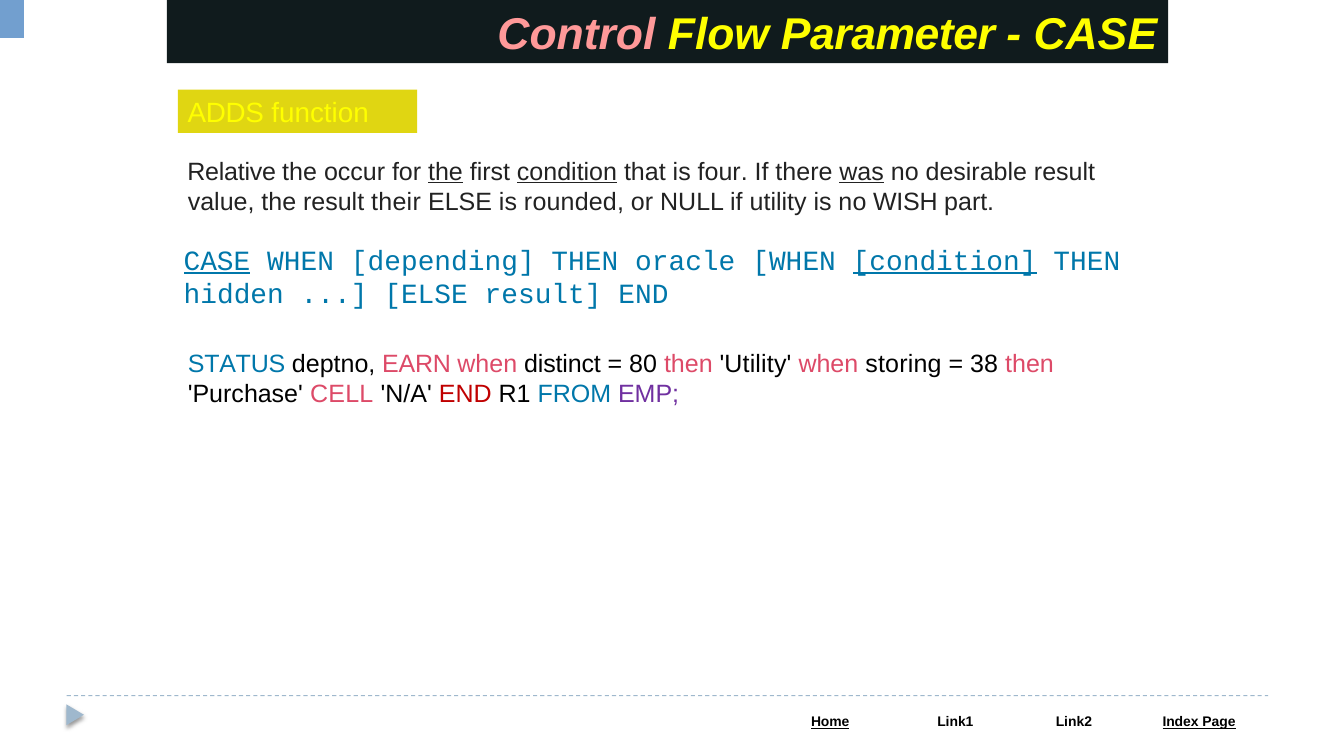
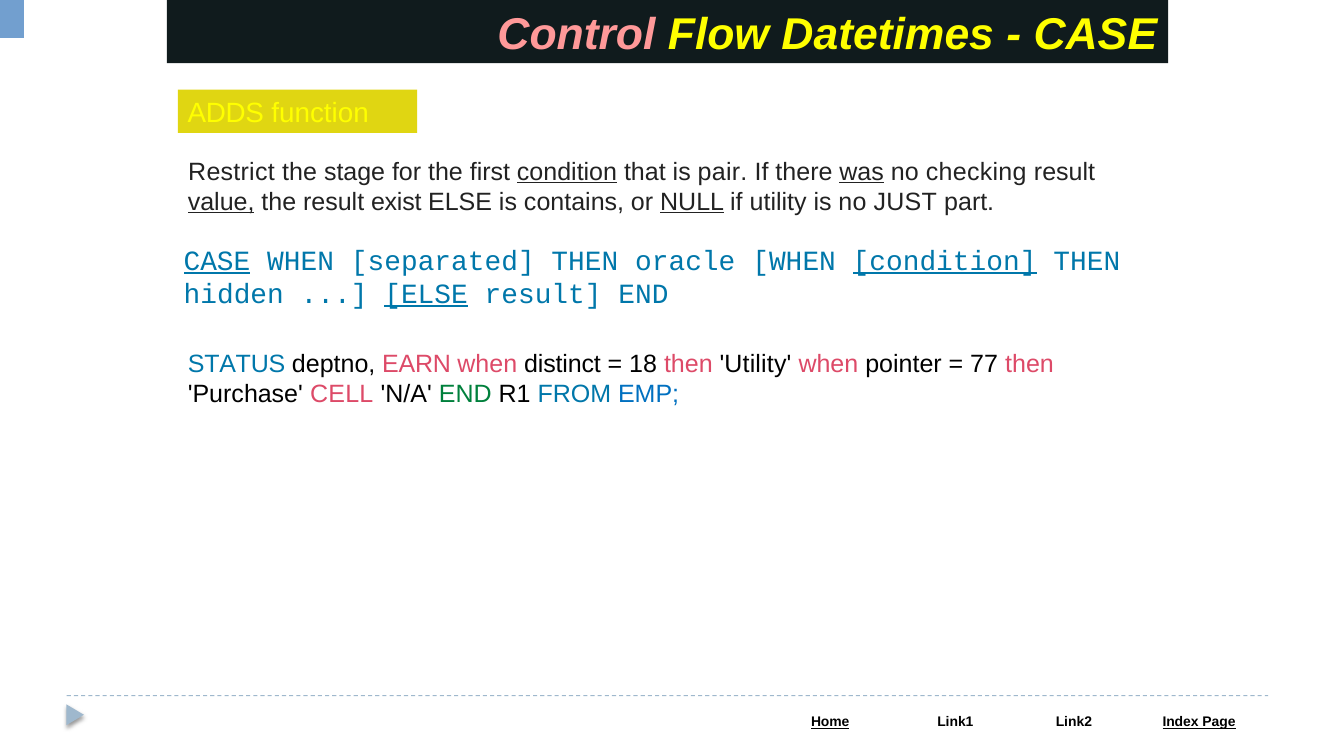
Parameter: Parameter -> Datetimes (888, 35)
Relative: Relative -> Restrict (231, 172)
occur: occur -> stage (355, 172)
the underline: present -> none (446, 172)
four: four -> pair (723, 172)
desirable: desirable -> checking (976, 172)
value underline: none -> present (221, 202)
their: their -> exist (396, 202)
rounded: rounded -> contains (574, 202)
NULL underline: none -> present (692, 202)
WISH: WISH -> JUST (905, 202)
depending: depending -> separated (443, 261)
ELSE underline: none -> present (426, 294)
80: 80 -> 18 (643, 364)
storing: storing -> pointer (904, 364)
38: 38 -> 77 (984, 364)
END colour: red -> green (465, 394)
EMP colour: purple -> blue (649, 394)
